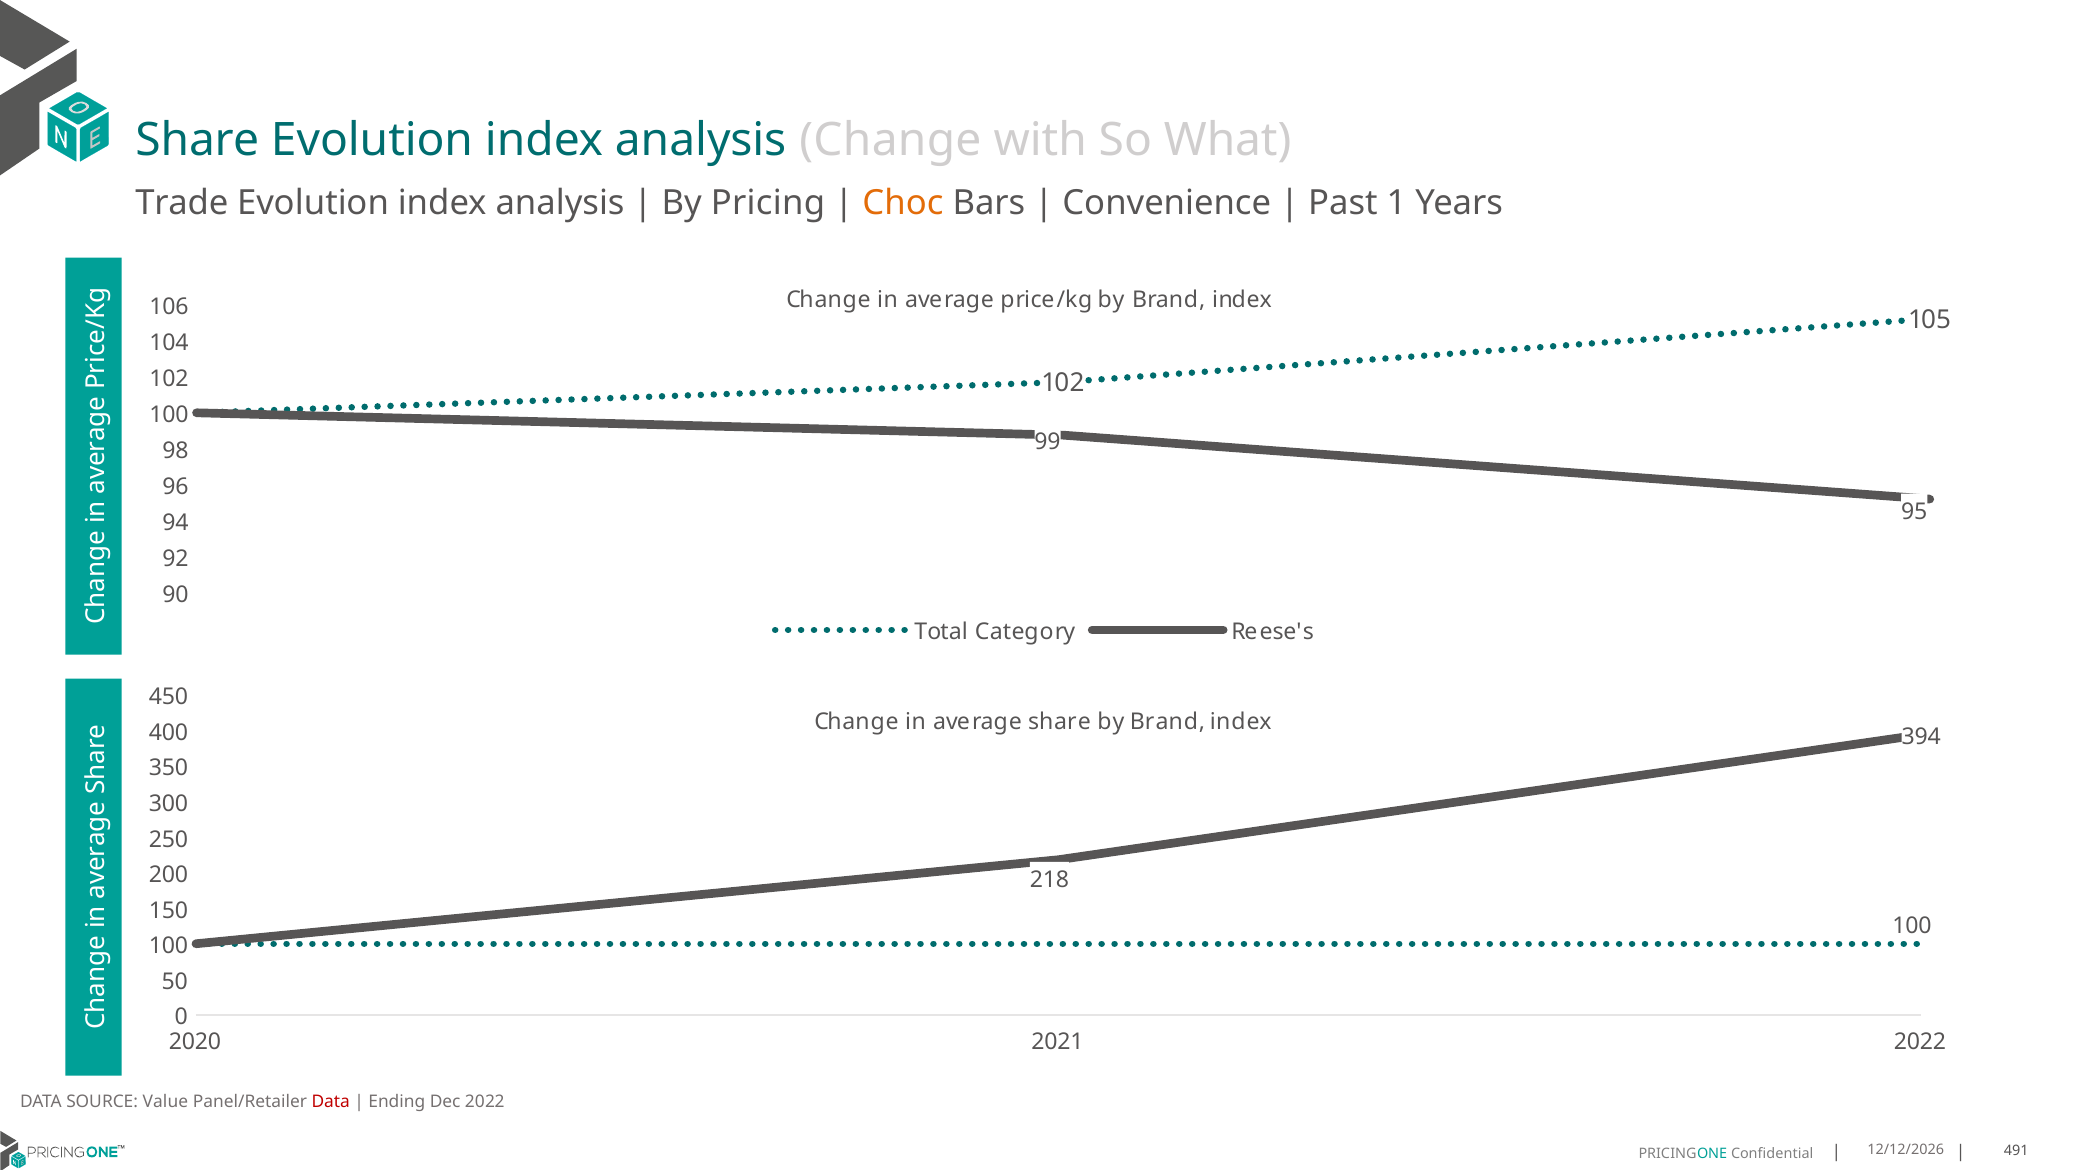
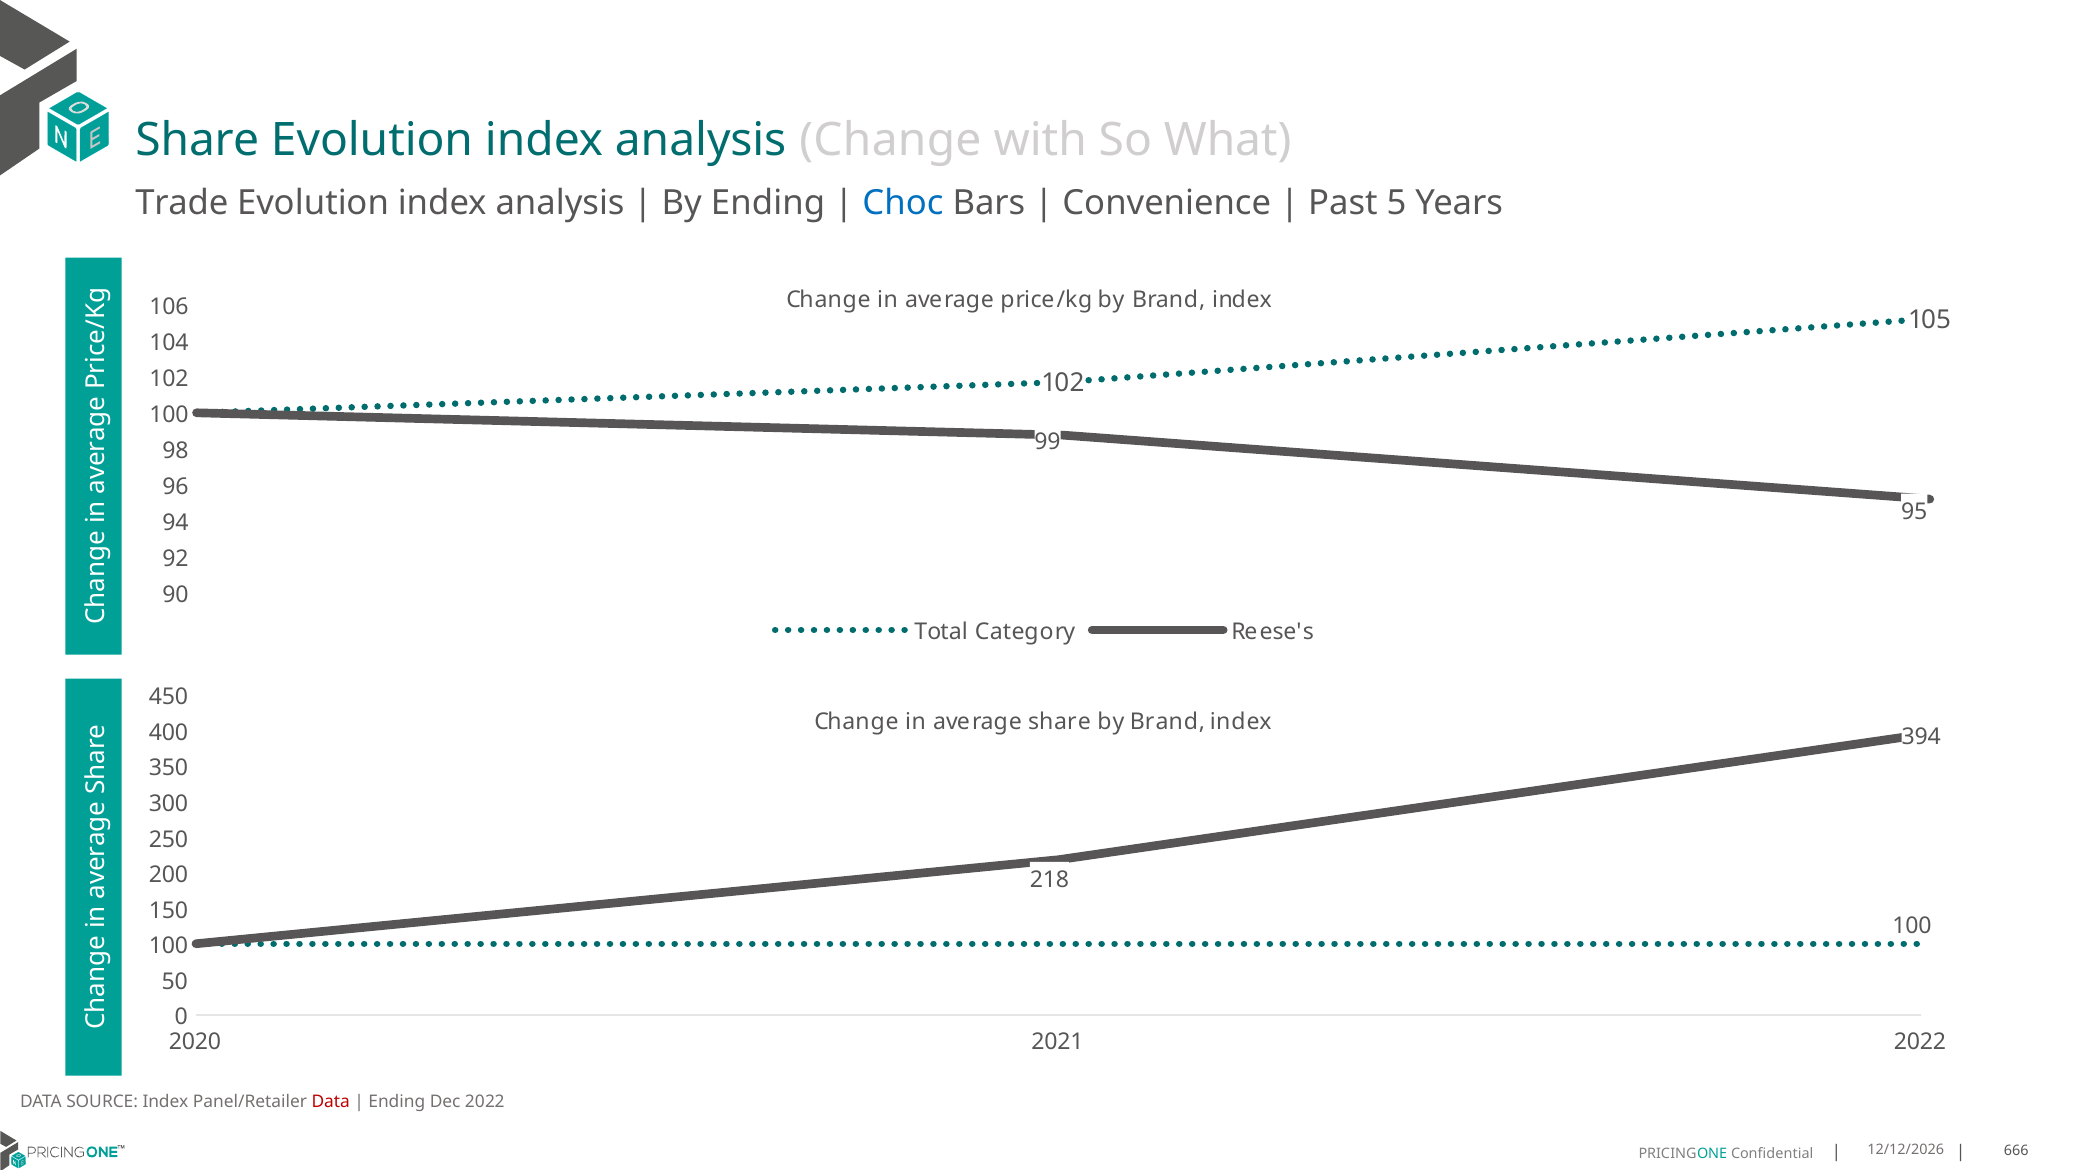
By Pricing: Pricing -> Ending (768, 203)
Choc colour: orange -> blue (903, 203)
1: 1 -> 5 (1397, 203)
SOURCE Value: Value -> Index (165, 1102)
491: 491 -> 666 (2016, 1150)
